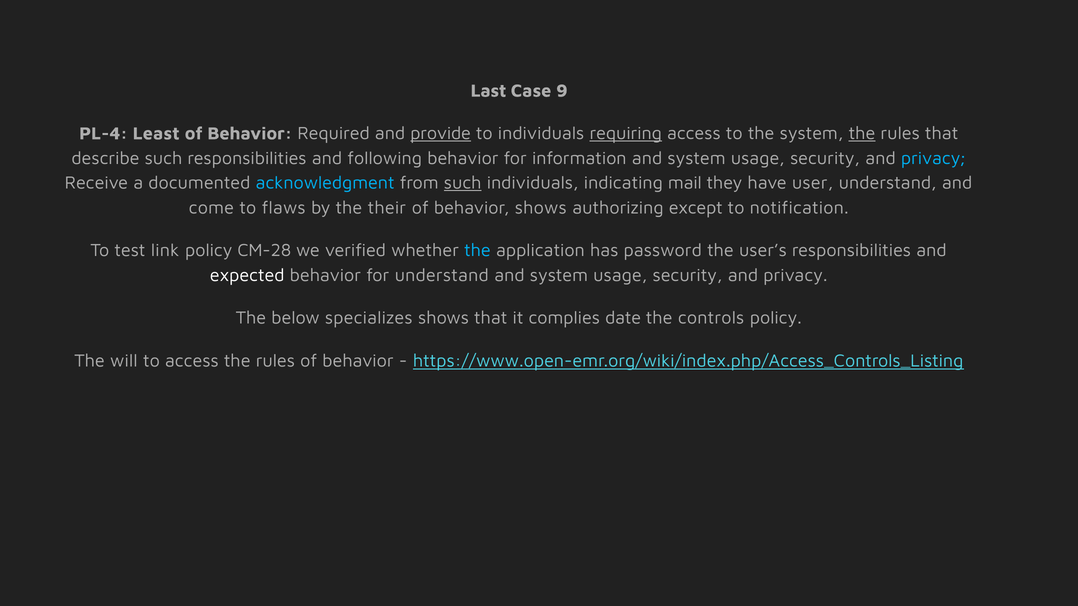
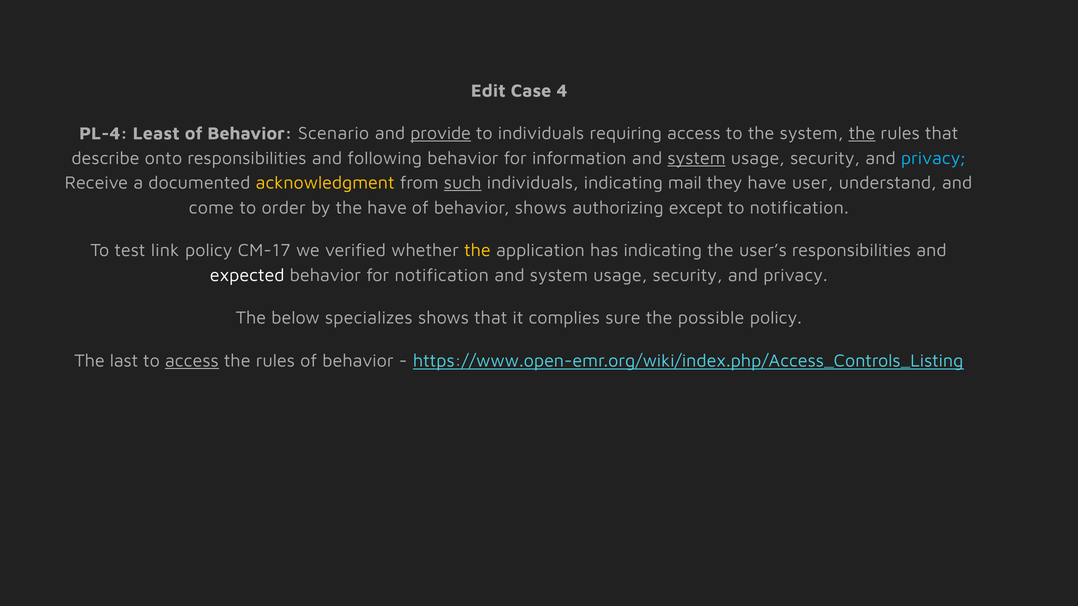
Last: Last -> Edit (488, 91)
9: 9 -> 4 (562, 91)
Required: Required -> Scenario (333, 134)
requiring underline: present -> none (626, 134)
describe such: such -> onto (163, 158)
system underline: none -> present (697, 158)
acknowledgment colour: light blue -> yellow (325, 183)
flaws: flaws -> order (284, 208)
the their: their -> have (387, 208)
CM-28: CM-28 -> CM-17 (264, 251)
the colour: light blue -> yellow (477, 251)
has password: password -> indicating (663, 251)
for understand: understand -> notification (442, 275)
date: date -> sure (623, 318)
controls: controls -> possible (711, 318)
will: will -> last (124, 361)
access underline: none -> present (192, 361)
